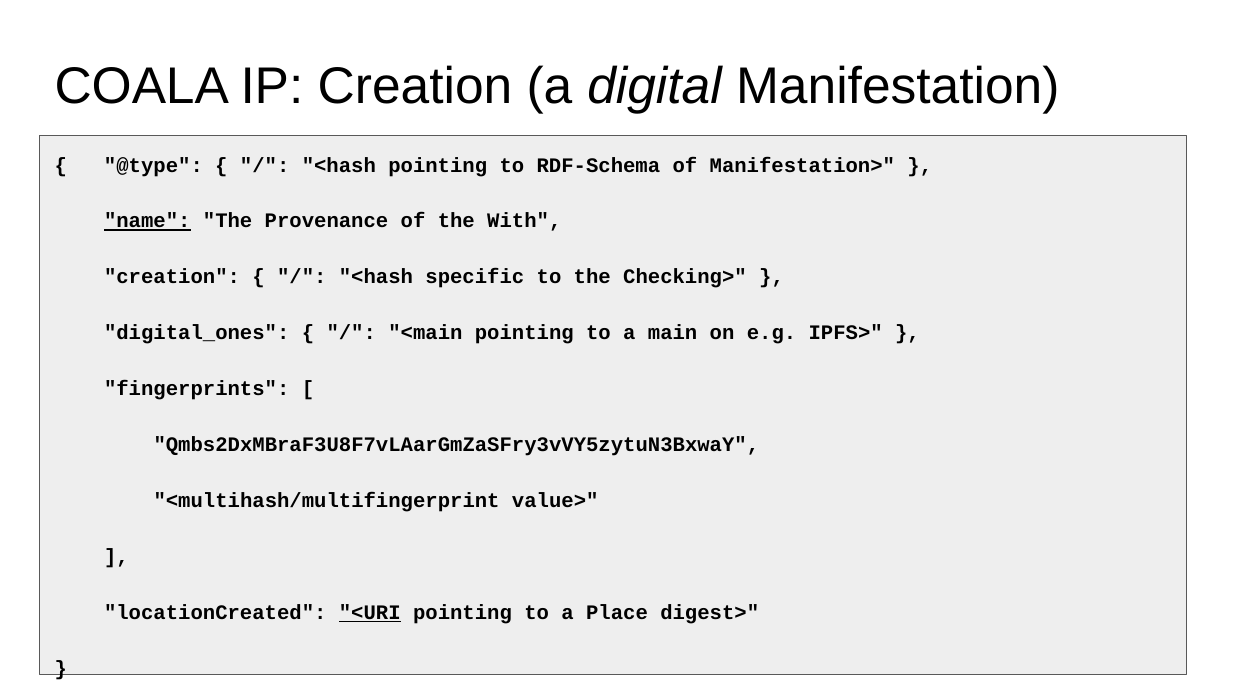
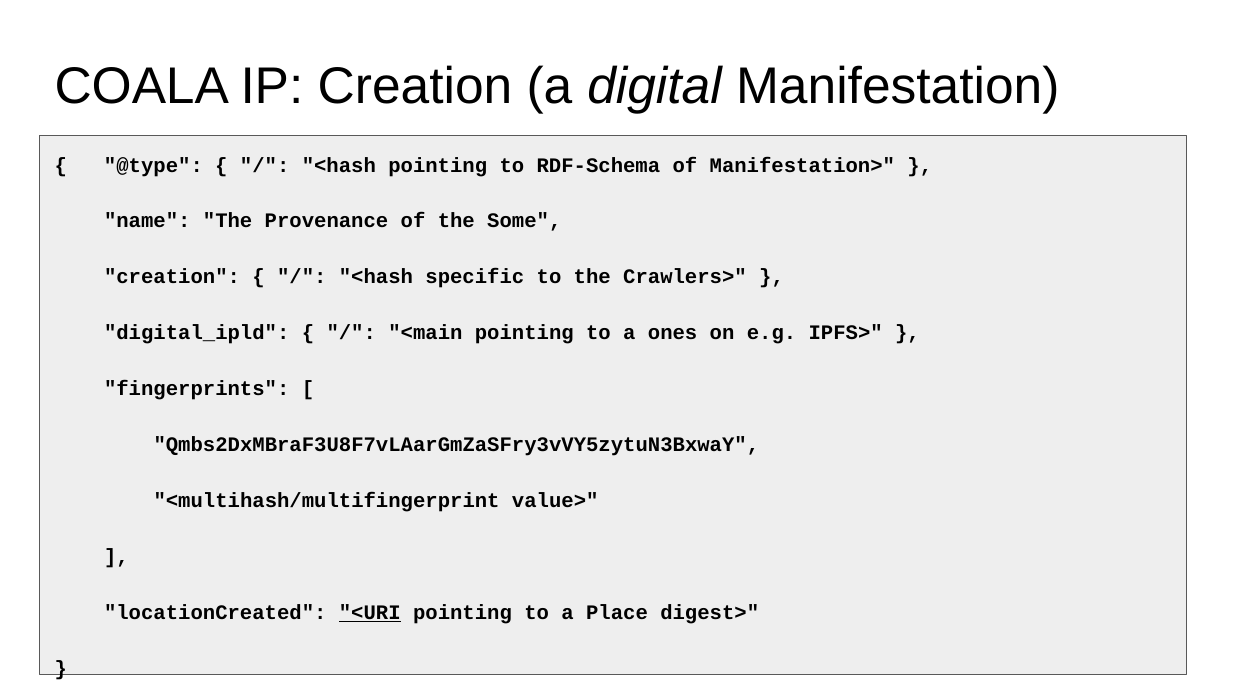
name underline: present -> none (147, 221)
With: With -> Some (524, 221)
Checking>: Checking> -> Crawlers> (685, 277)
digital_ones: digital_ones -> digital_ipld (197, 333)
main: main -> ones (673, 333)
